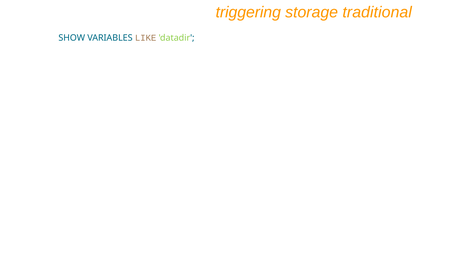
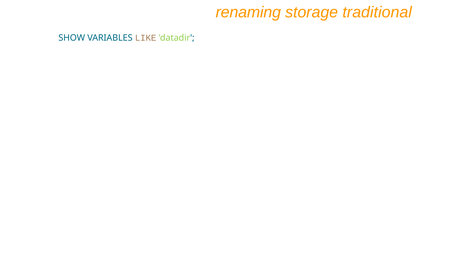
triggering: triggering -> renaming (248, 12)
